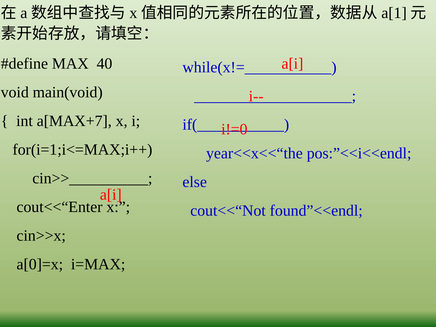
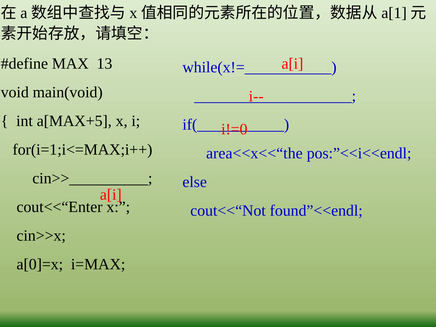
40: 40 -> 13 (104, 64)
a[MAX+7: a[MAX+7 -> a[MAX+5 (74, 121)
year<<x<<“the: year<<x<<“the -> area<<x<<“the (254, 153)
